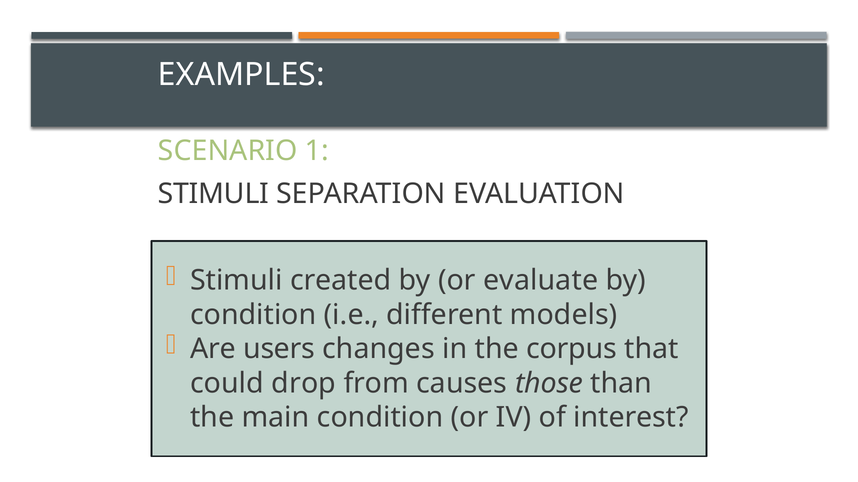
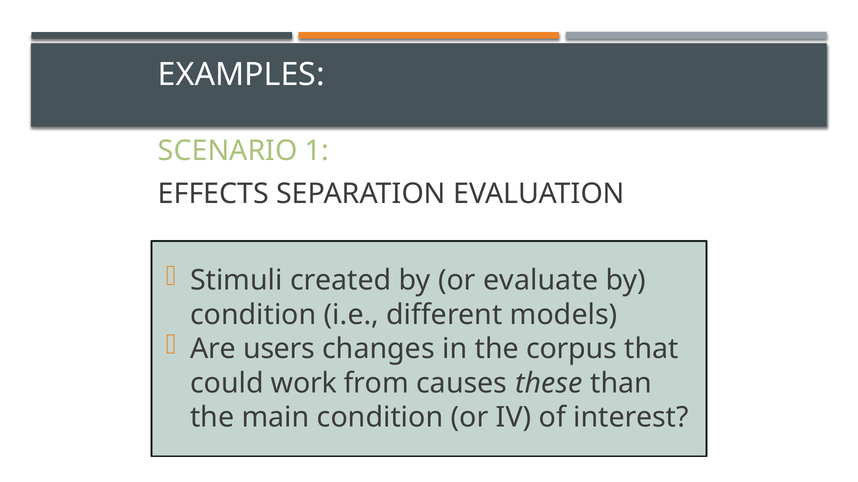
STIMULI: STIMULI -> EFFECTS (213, 194)
drop: drop -> work (304, 384)
those: those -> these (549, 384)
